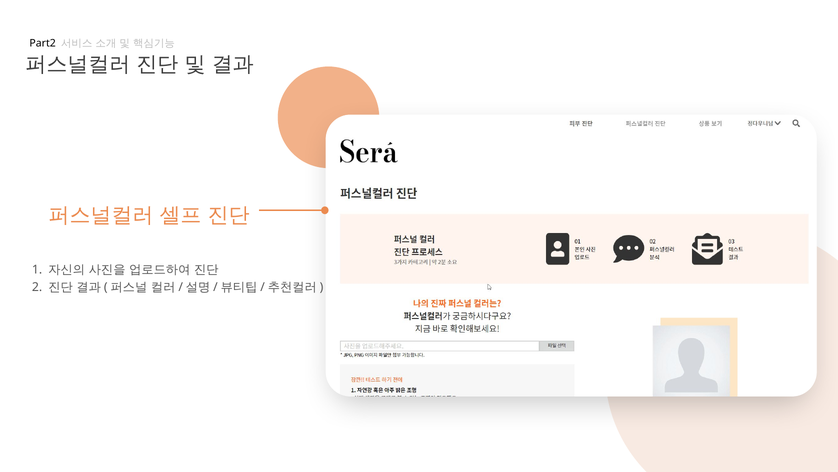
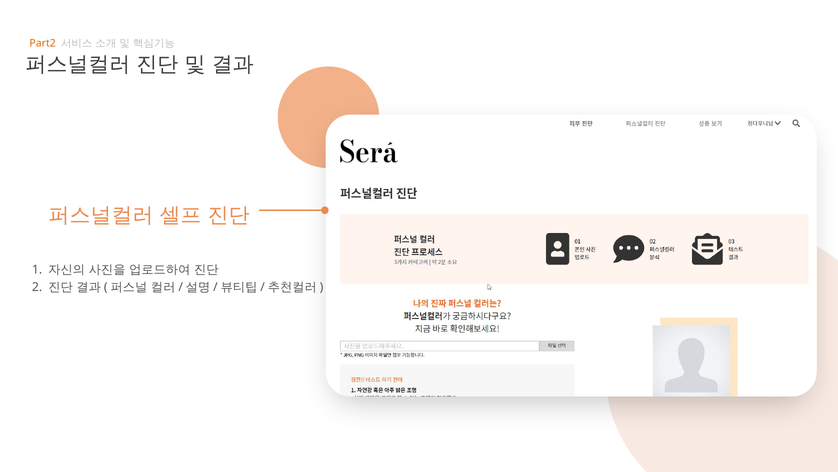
Part2 colour: black -> orange (43, 43)
